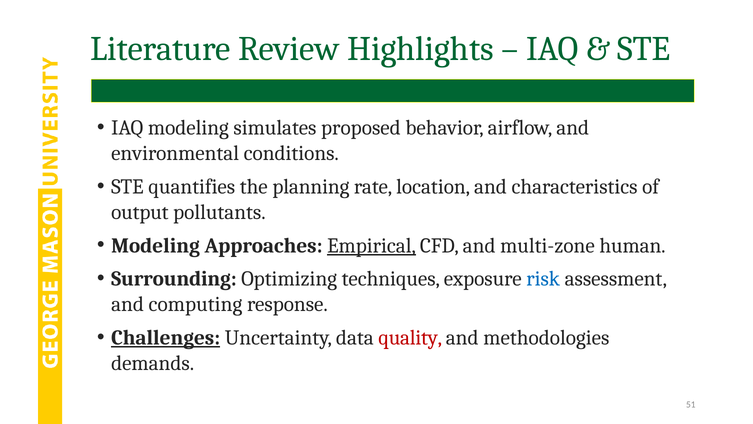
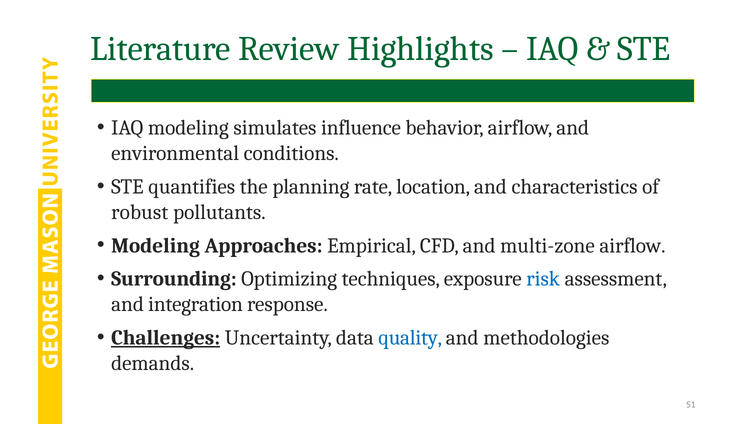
proposed: proposed -> influence (361, 128)
output: output -> robust (140, 212)
Empirical underline: present -> none (372, 245)
multi-zone human: human -> airflow (632, 245)
computing: computing -> integration (196, 304)
quality colour: red -> blue (410, 337)
